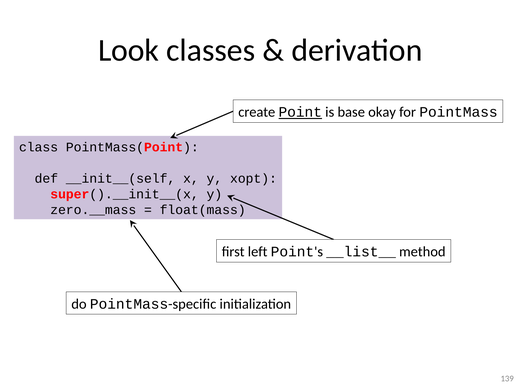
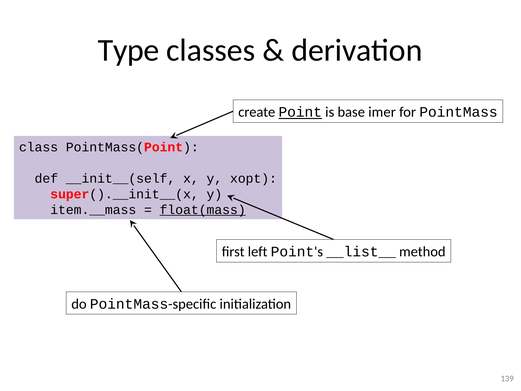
Look: Look -> Type (129, 50)
okay: okay -> imer (382, 112)
zero.__mass: zero.__mass -> item.__mass (93, 210)
float(mass underline: none -> present (203, 210)
